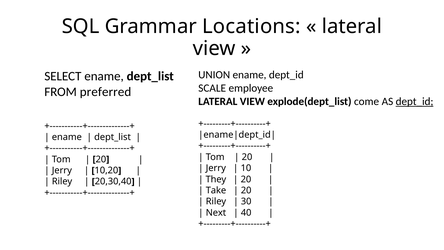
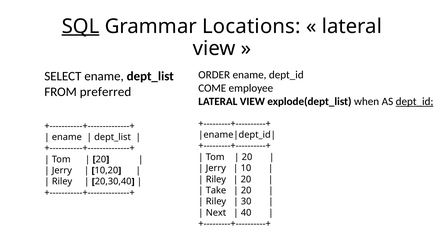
SQL underline: none -> present (81, 26)
UNION: UNION -> ORDER (214, 75)
SCALE: SCALE -> COME (212, 88)
come: come -> when (367, 102)
They: They -> Riley (216, 179)
